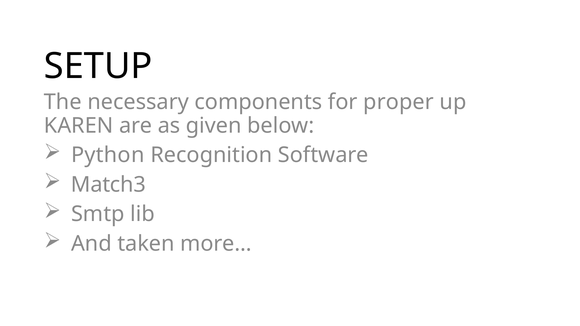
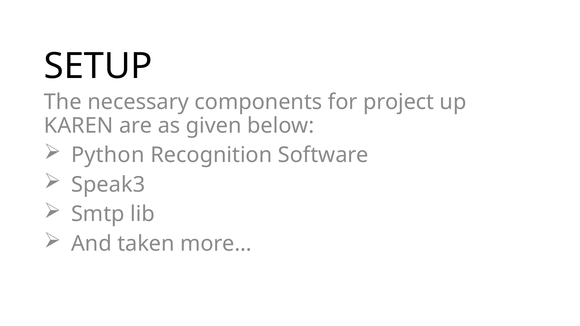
proper: proper -> project (399, 102)
Match3: Match3 -> Speak3 (108, 185)
